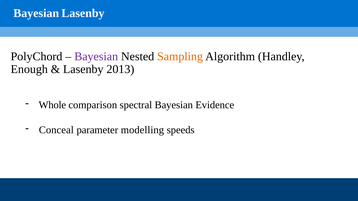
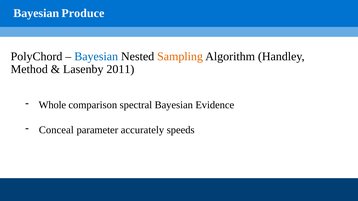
Bayesian Lasenby: Lasenby -> Produce (83, 13)
Bayesian colour: purple -> blue (96, 57)
Enough: Enough -> Method (29, 69)
2013: 2013 -> 2011 (120, 69)
modelling: modelling -> accurately (142, 130)
